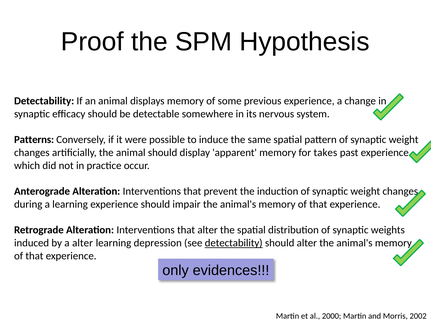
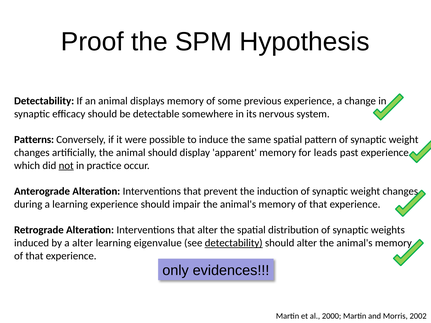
takes: takes -> leads (325, 153)
not underline: none -> present (66, 166)
depression: depression -> eigenvalue (158, 243)
